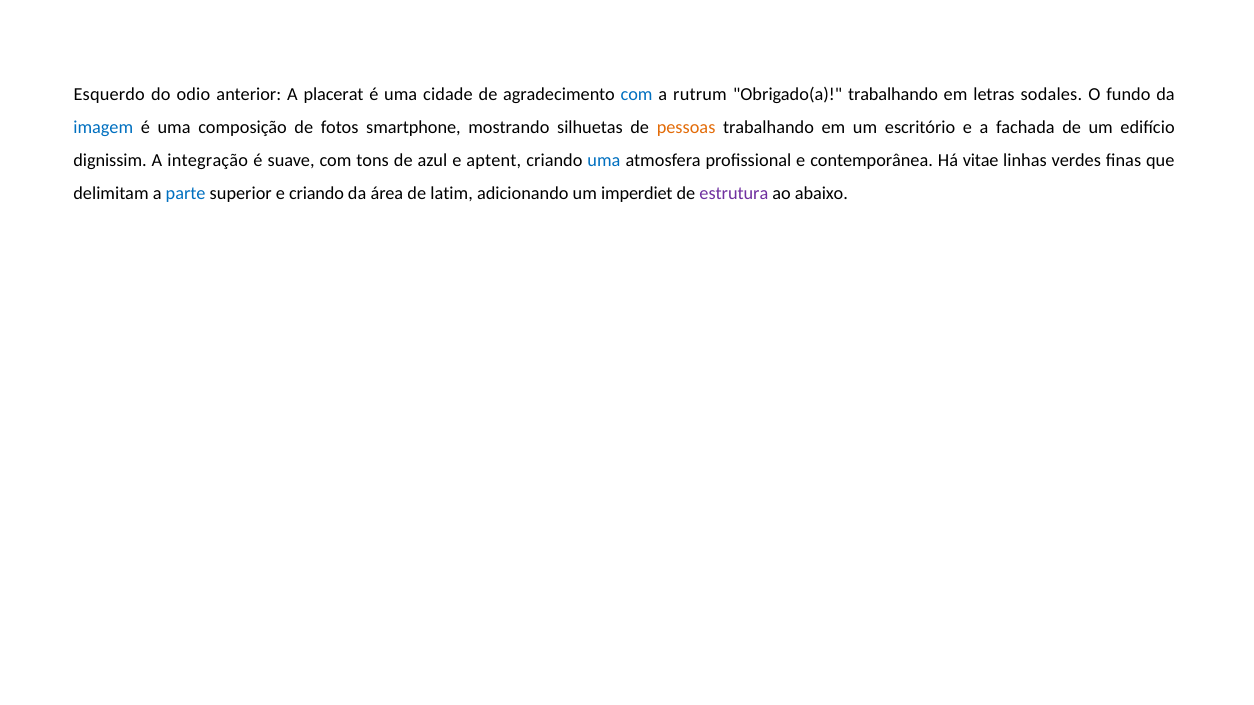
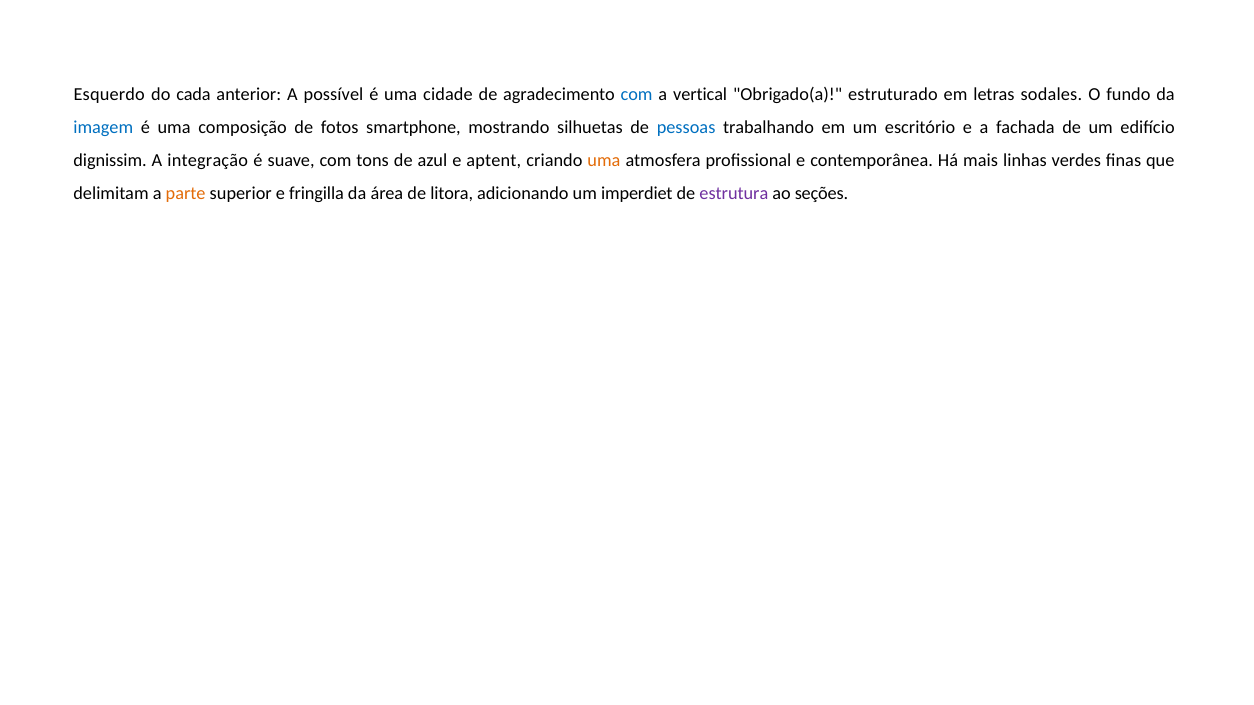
odio: odio -> cada (194, 95)
placerat: placerat -> possível (333, 95)
rutrum: rutrum -> vertical (700, 95)
Obrigado(a trabalhando: trabalhando -> estruturado (893, 95)
pessoas colour: orange -> blue (686, 128)
uma colour: blue -> orange (604, 161)
vitae: vitae -> mais (981, 161)
parte colour: blue -> orange (186, 194)
e criando: criando -> fringilla (317, 194)
latim: latim -> litora (452, 194)
abaixo: abaixo -> seções (821, 194)
